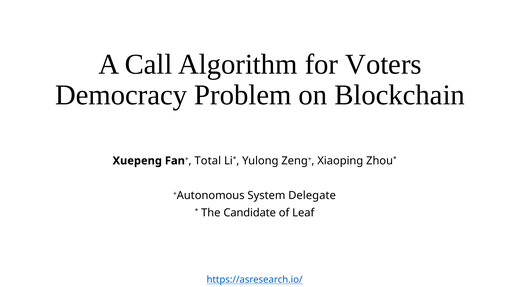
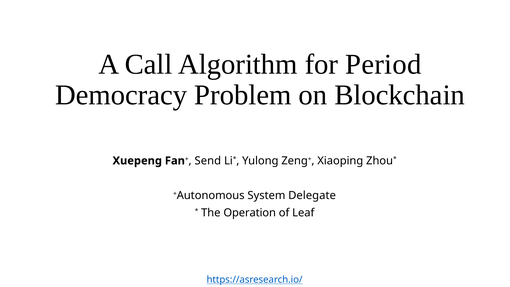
Voters: Voters -> Period (383, 64)
Total: Total -> Send (208, 161)
Candidate: Candidate -> Operation (250, 213)
